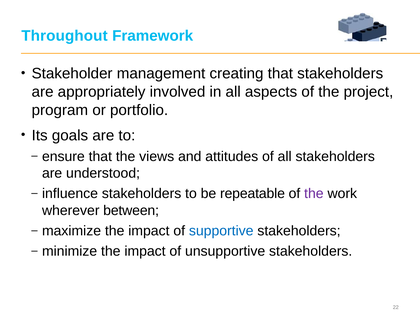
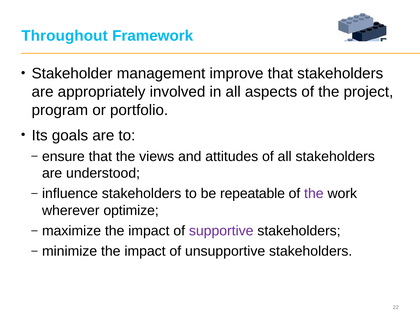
creating: creating -> improve (237, 74)
between: between -> optimize (131, 210)
supportive colour: blue -> purple (221, 231)
